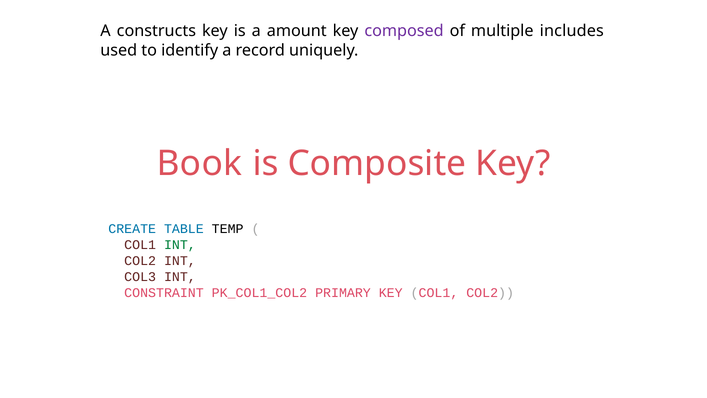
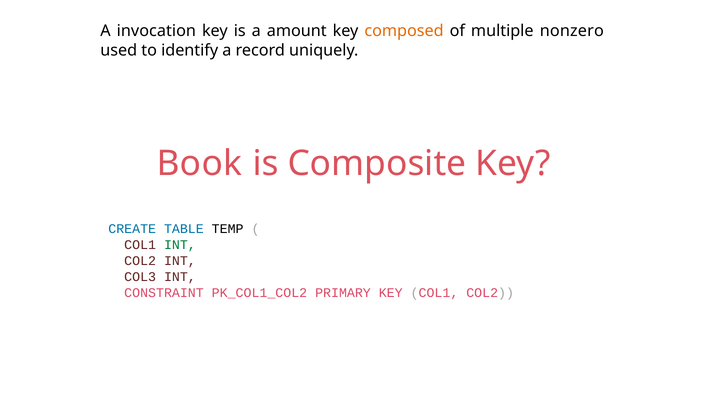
constructs: constructs -> invocation (156, 31)
composed colour: purple -> orange (404, 31)
includes: includes -> nonzero (572, 31)
